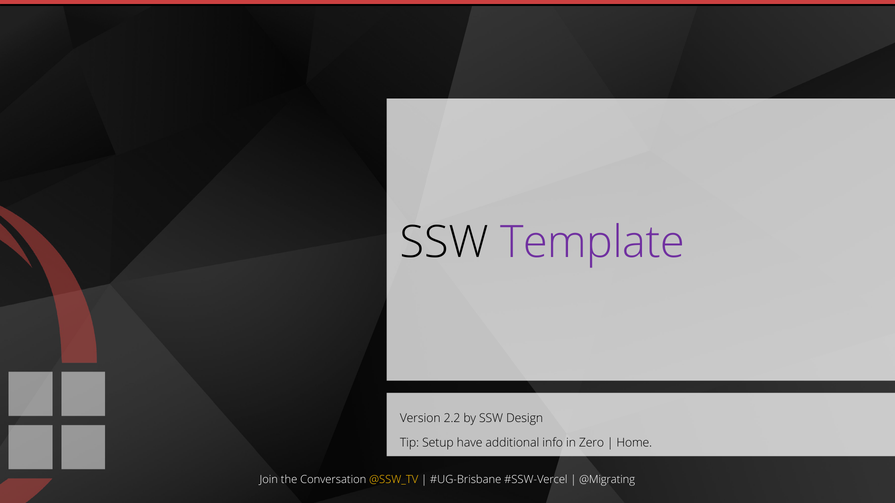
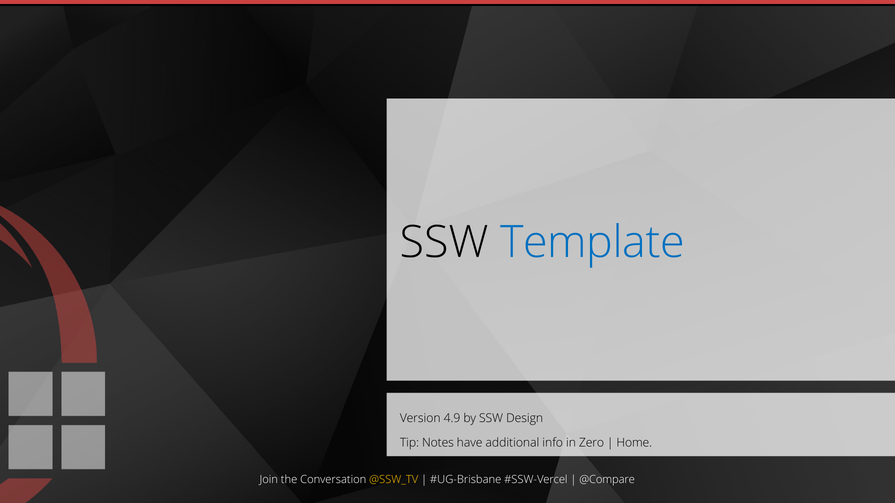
Template colour: purple -> blue (592, 243)
2.2: 2.2 -> 4.9 (452, 418)
Setup: Setup -> Notes (438, 443)
@Migrating: @Migrating -> @Compare (607, 480)
